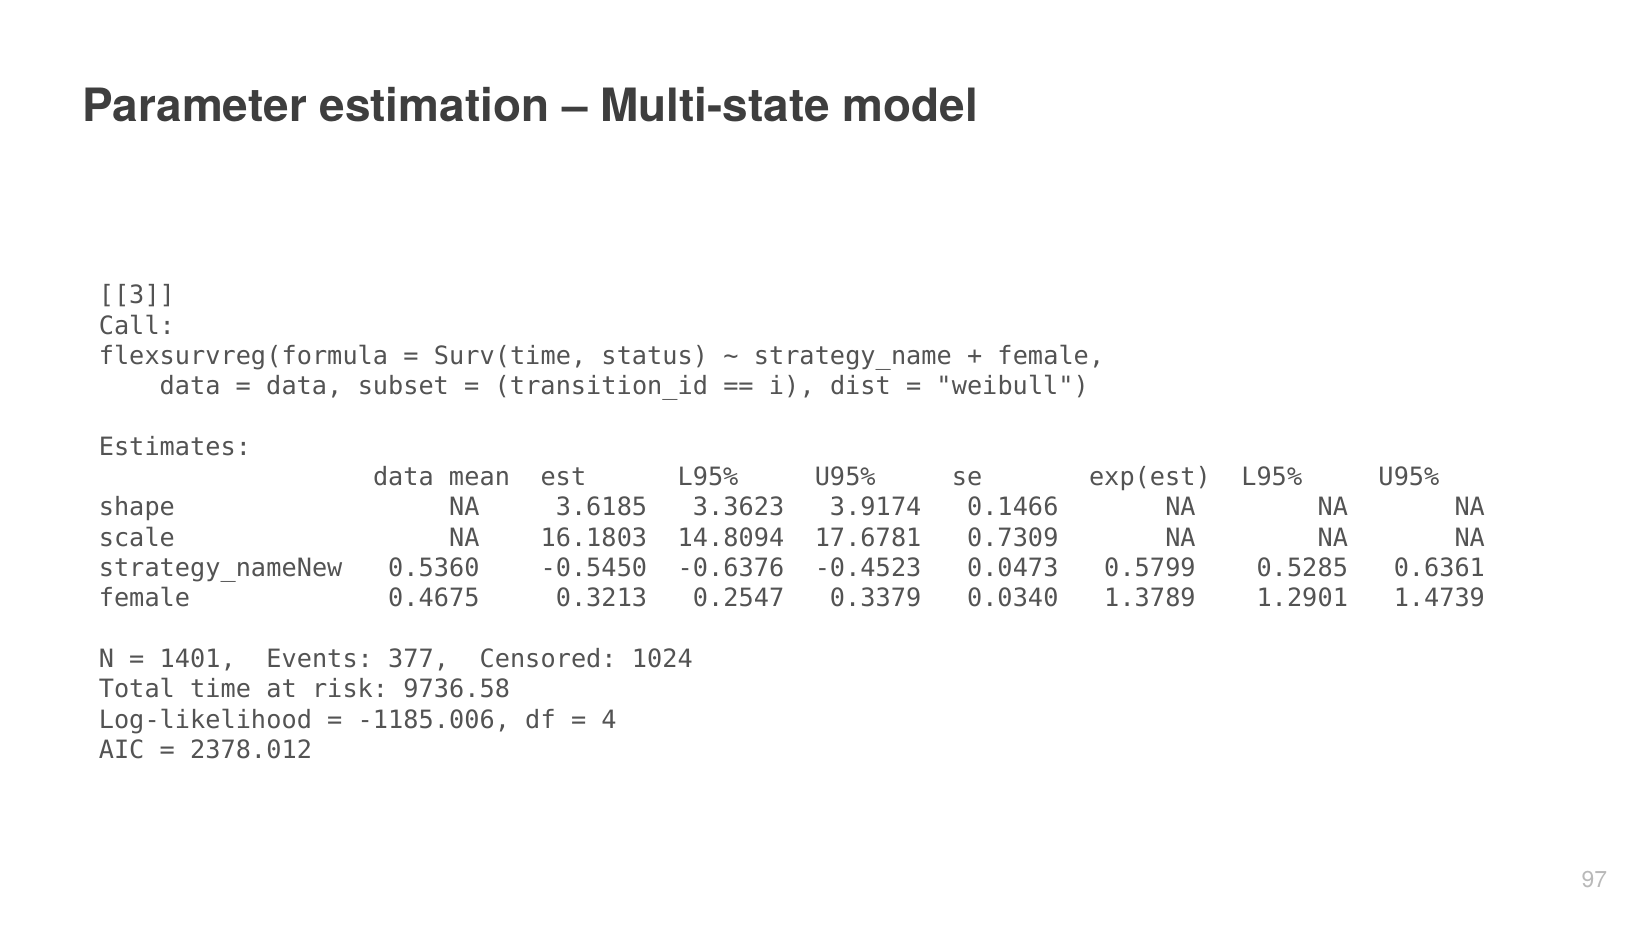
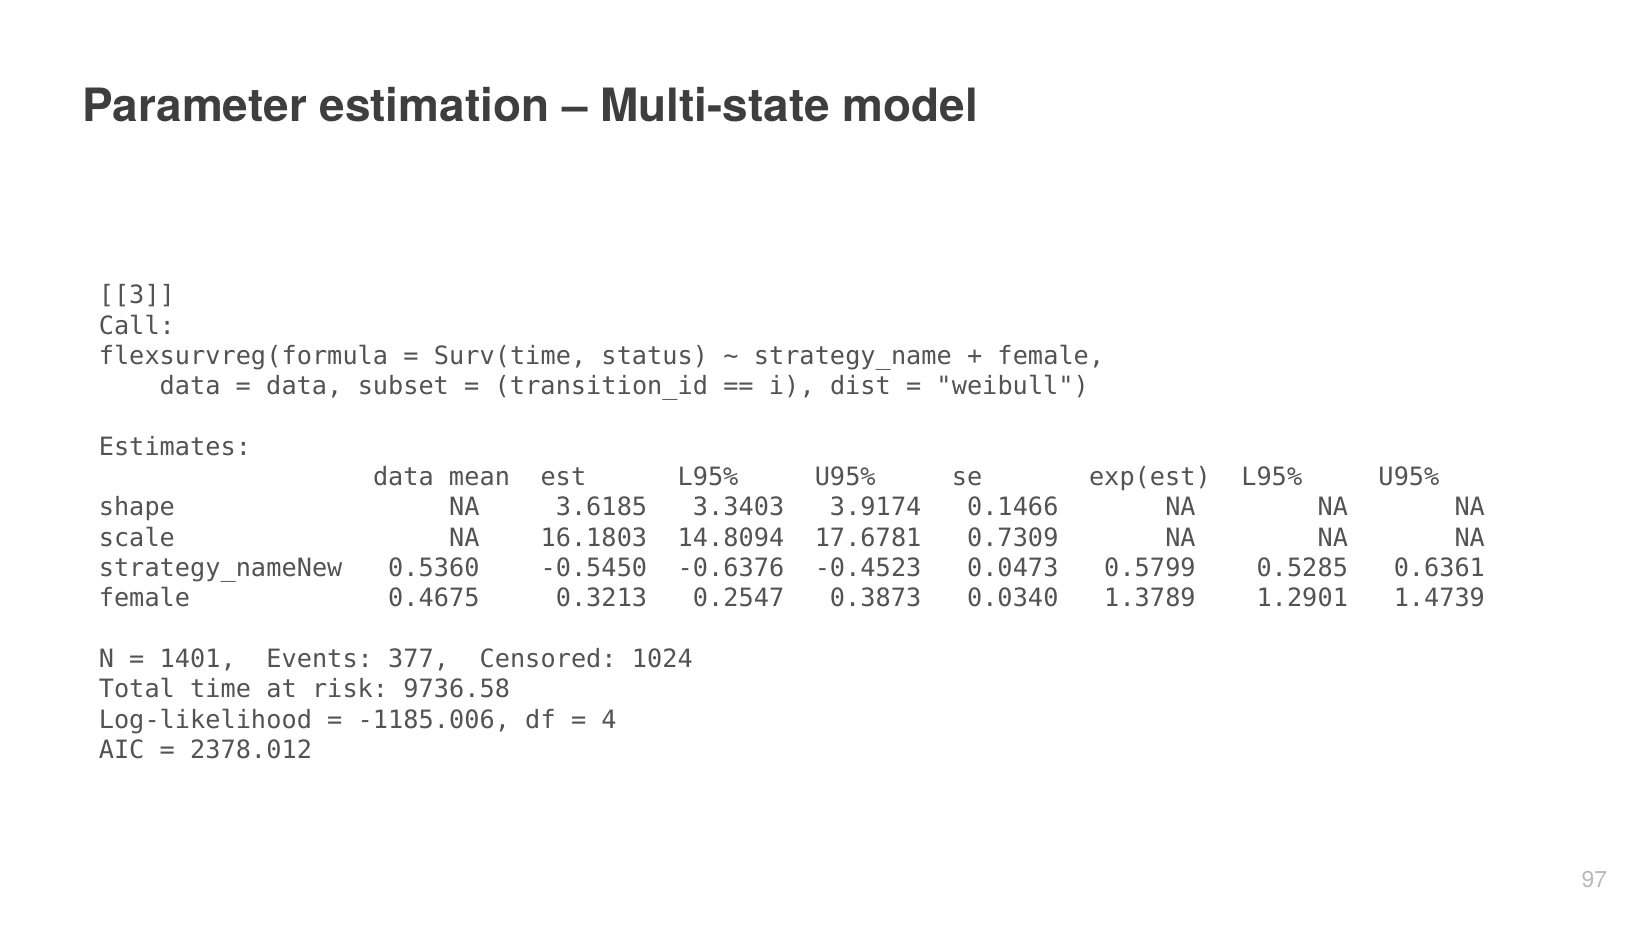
3.3623: 3.3623 -> 3.3403 (739, 508)
0.3379: 0.3379 -> 0.3873 (876, 599)
